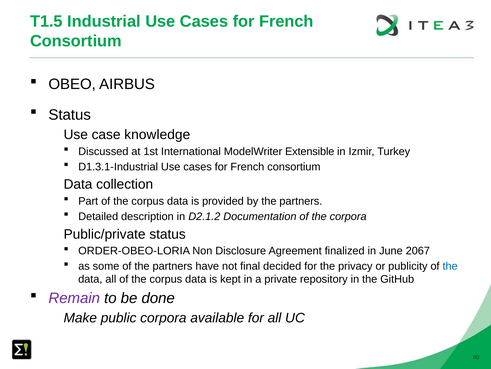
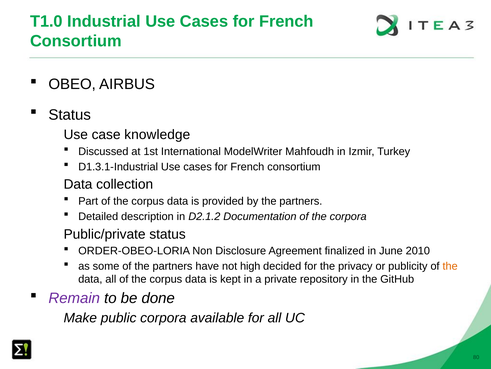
T1.5: T1.5 -> T1.0 (46, 21)
Extensible: Extensible -> Mahfoudh (310, 151)
2067: 2067 -> 2010 (418, 250)
final: final -> high (250, 266)
the colour: blue -> orange (450, 266)
